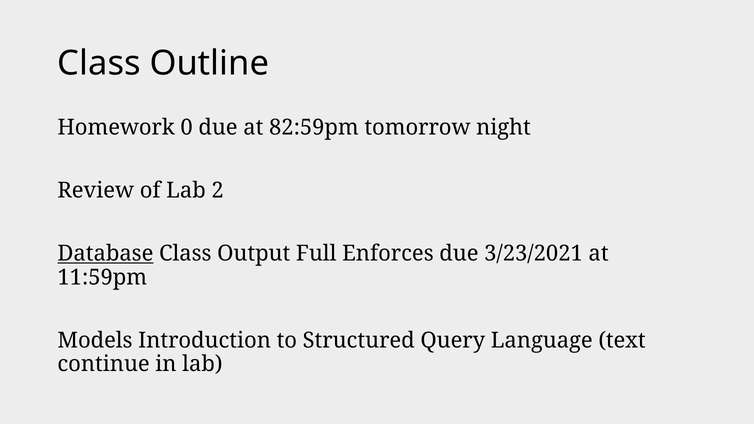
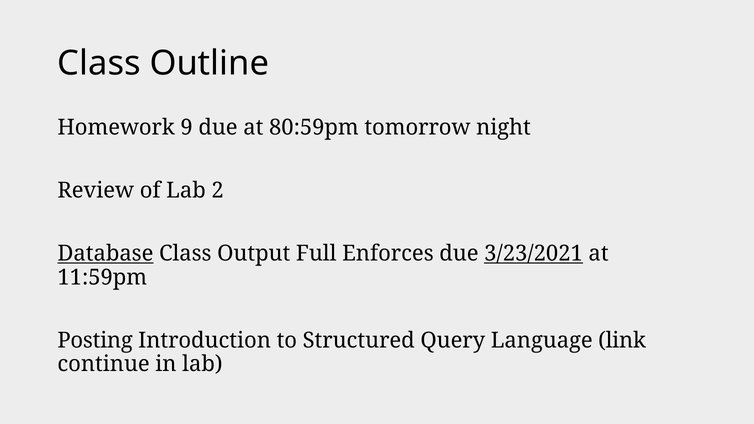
0: 0 -> 9 (187, 127)
82:59pm: 82:59pm -> 80:59pm (314, 127)
3/23/2021 underline: none -> present (534, 254)
Models: Models -> Posting (95, 340)
text: text -> link (622, 340)
